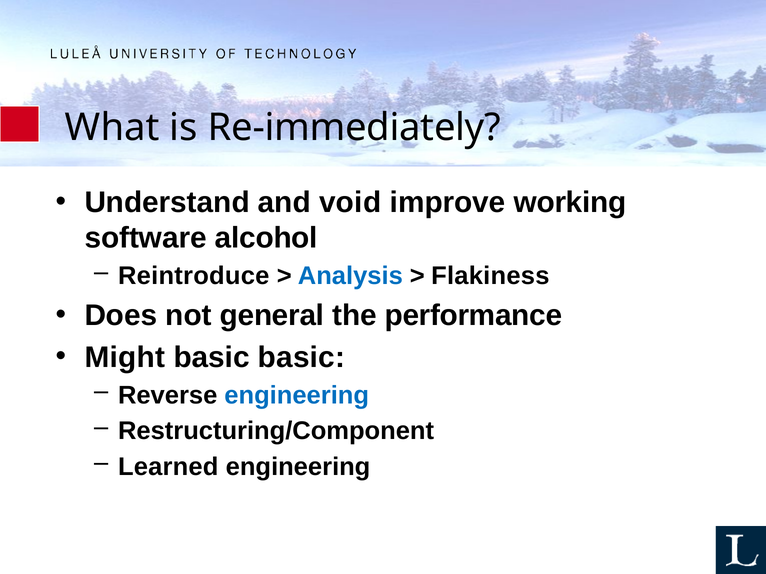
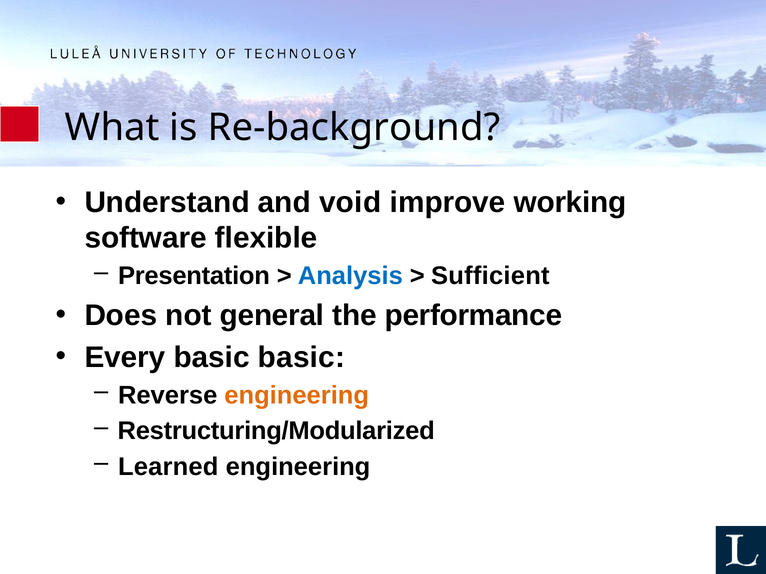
Re-immediately: Re-immediately -> Re-background (354, 128)
alcohol: alcohol -> flexible (266, 238)
Reintroduce: Reintroduce -> Presentation (194, 276)
Flakiness: Flakiness -> Sufficient (490, 276)
Might: Might -> Every (125, 358)
engineering colour: blue -> orange (297, 396)
Restructuring/Component: Restructuring/Component -> Restructuring/Modularized (276, 431)
